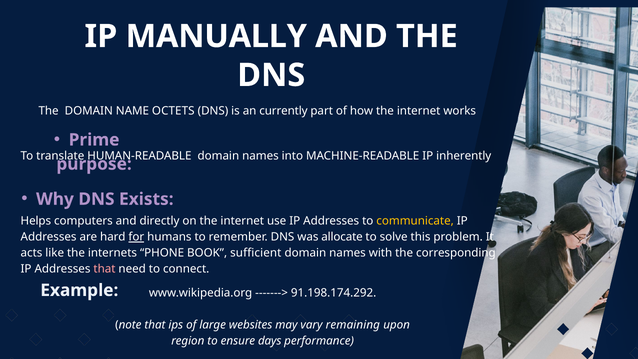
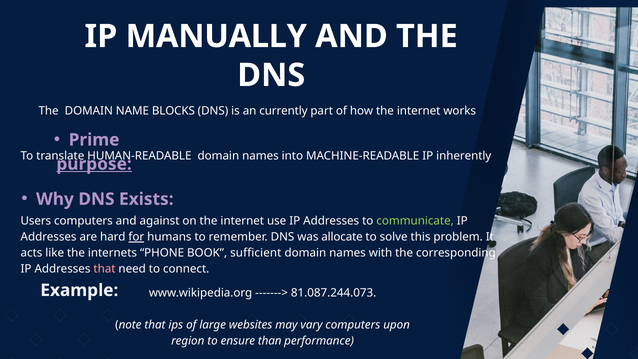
OCTETS: OCTETS -> BLOCKS (173, 111)
purpose underline: none -> present (94, 164)
Helps: Helps -> Users (36, 221)
directly: directly -> against (159, 221)
communicate colour: yellow -> light green (415, 221)
91.198.174.292: 91.198.174.292 -> 81.087.244.073 (334, 293)
vary remaining: remaining -> computers (353, 325)
days: days -> than (270, 341)
